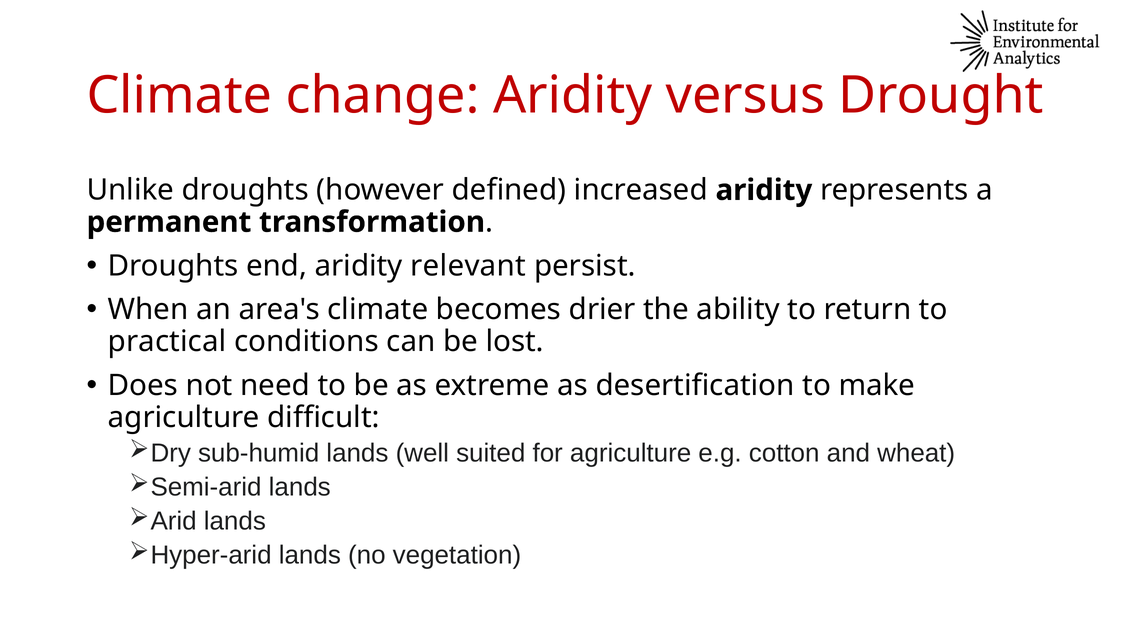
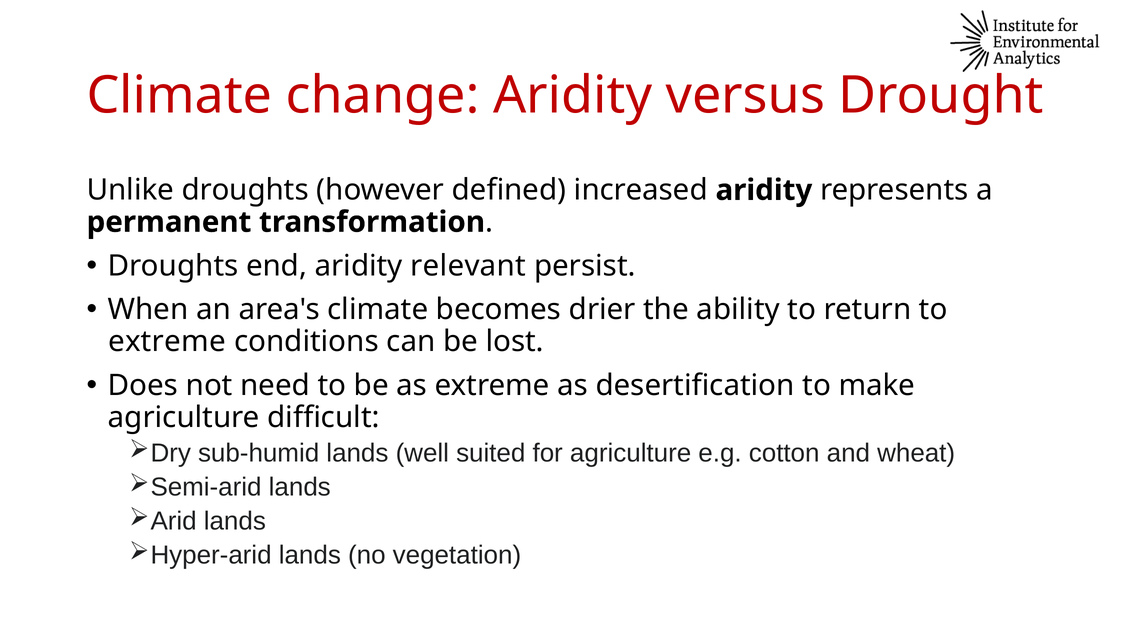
practical: practical -> extreme (167, 342)
